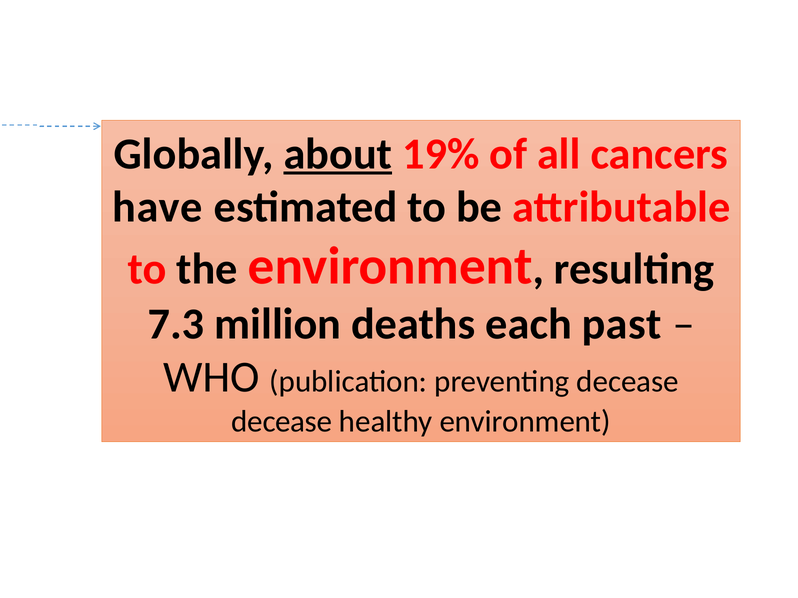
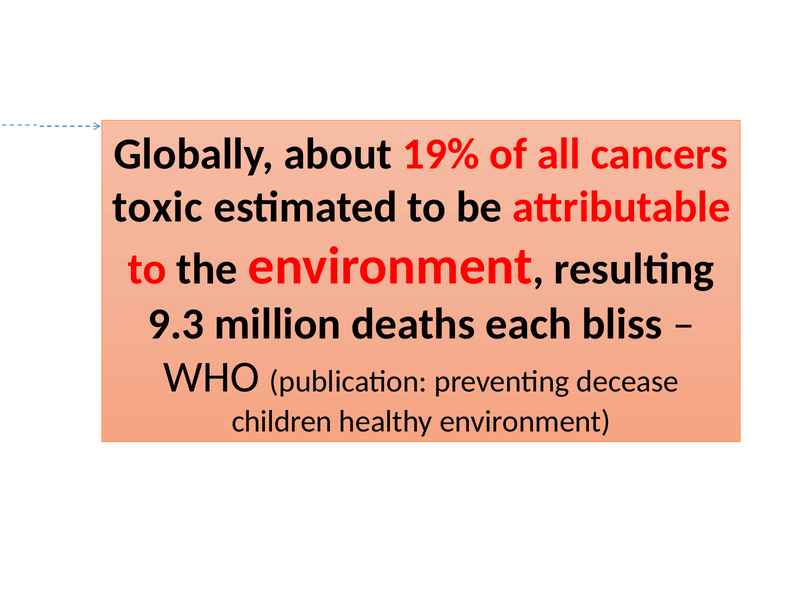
about underline: present -> none (338, 154)
have: have -> toxic (157, 207)
7.3: 7.3 -> 9.3 (176, 324)
past: past -> bliss (622, 324)
decease: decease -> children (282, 422)
